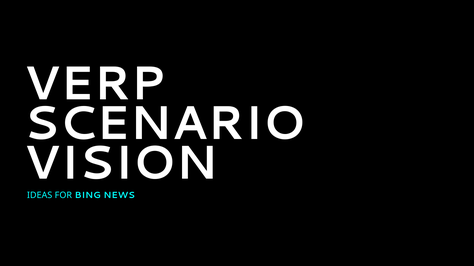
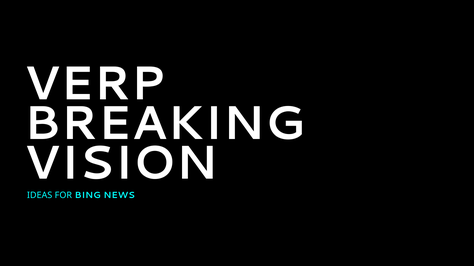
SCENARIO: SCENARIO -> BREAKING (165, 124)
